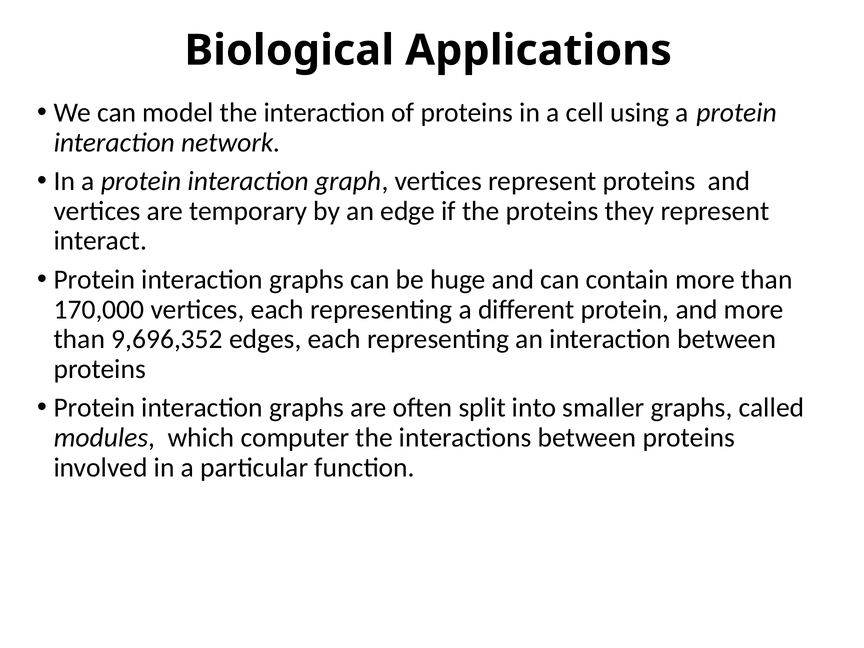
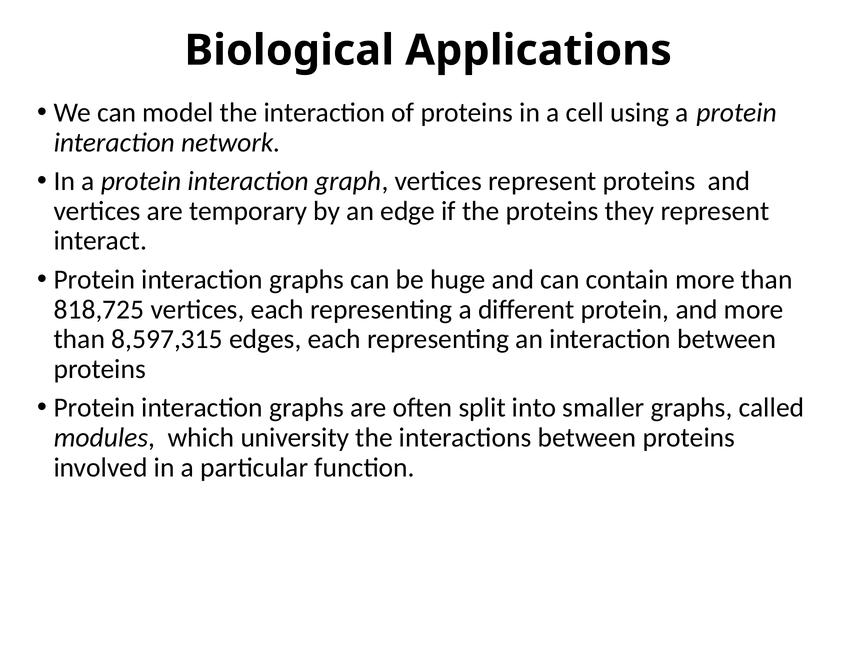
170,000: 170,000 -> 818,725 (99, 309)
9,696,352: 9,696,352 -> 8,597,315 (167, 339)
computer: computer -> university (295, 438)
